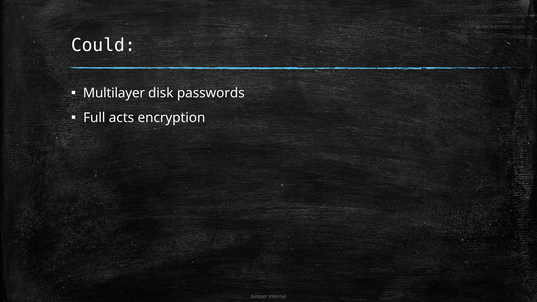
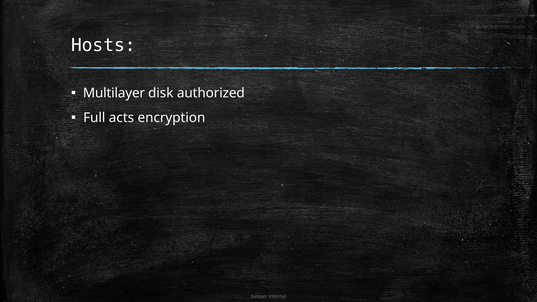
Could: Could -> Hosts (103, 45)
passwords: passwords -> authorized (211, 93)
